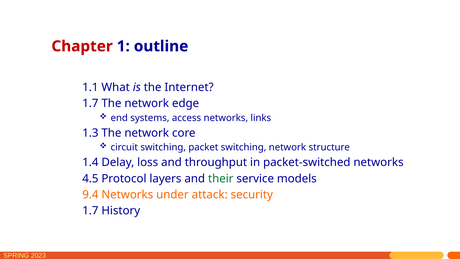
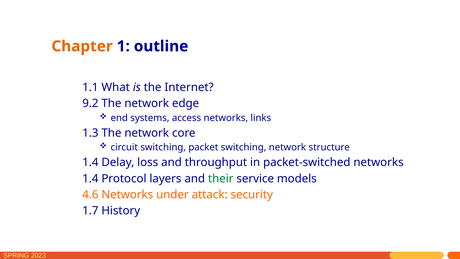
Chapter colour: red -> orange (82, 46)
1.7: 1.7 -> 9.2 (90, 103)
4.5: 4.5 -> 1.4 (90, 178)
9.4: 9.4 -> 4.6 (90, 195)
